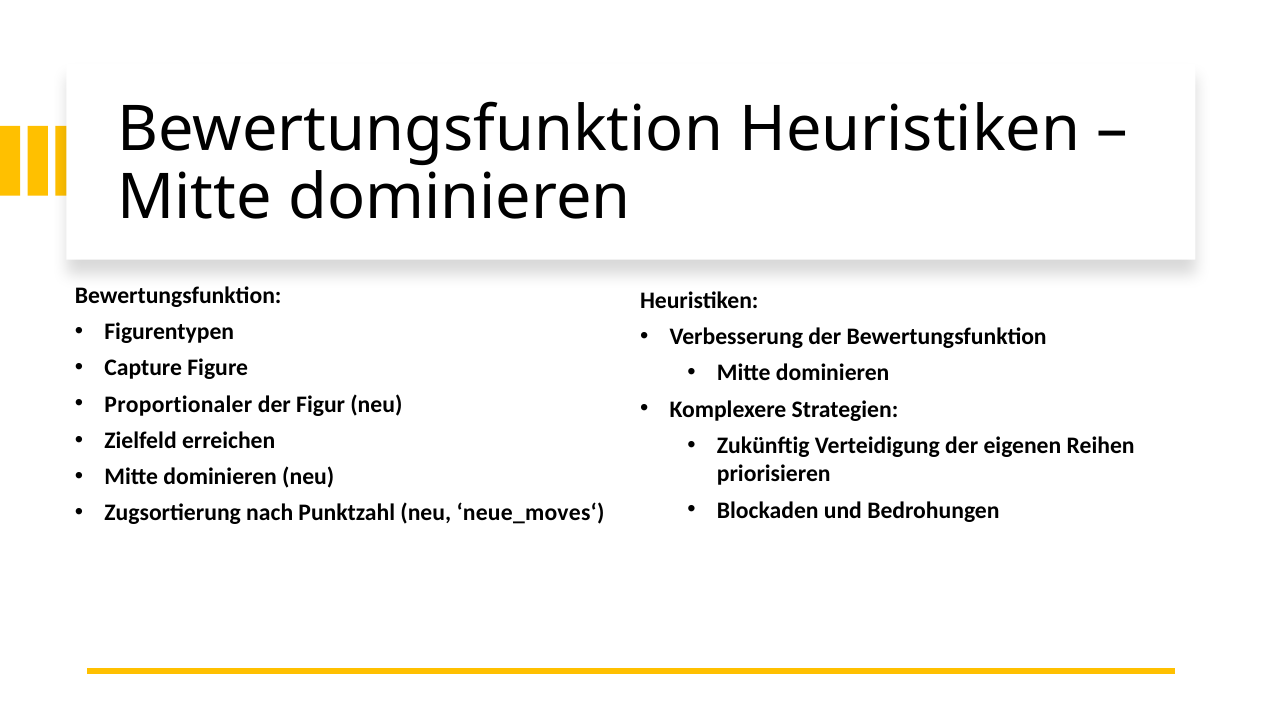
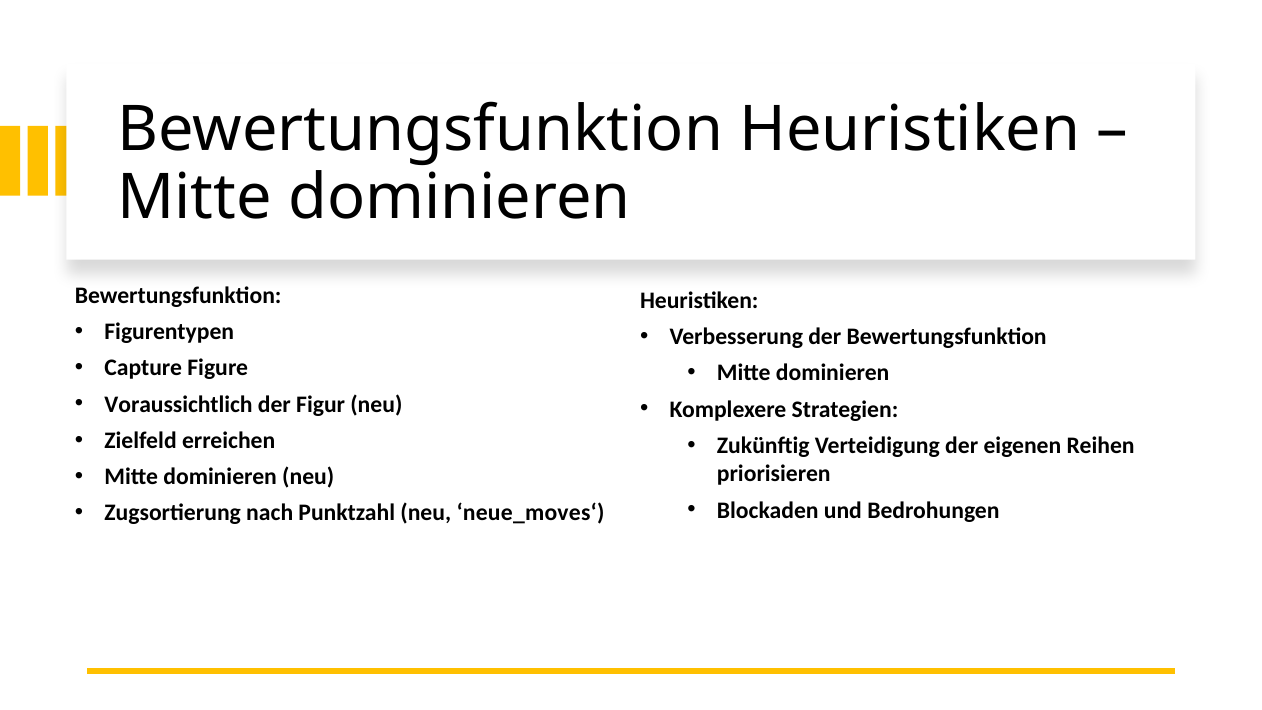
Proportionaler: Proportionaler -> Voraussichtlich (179, 404)
